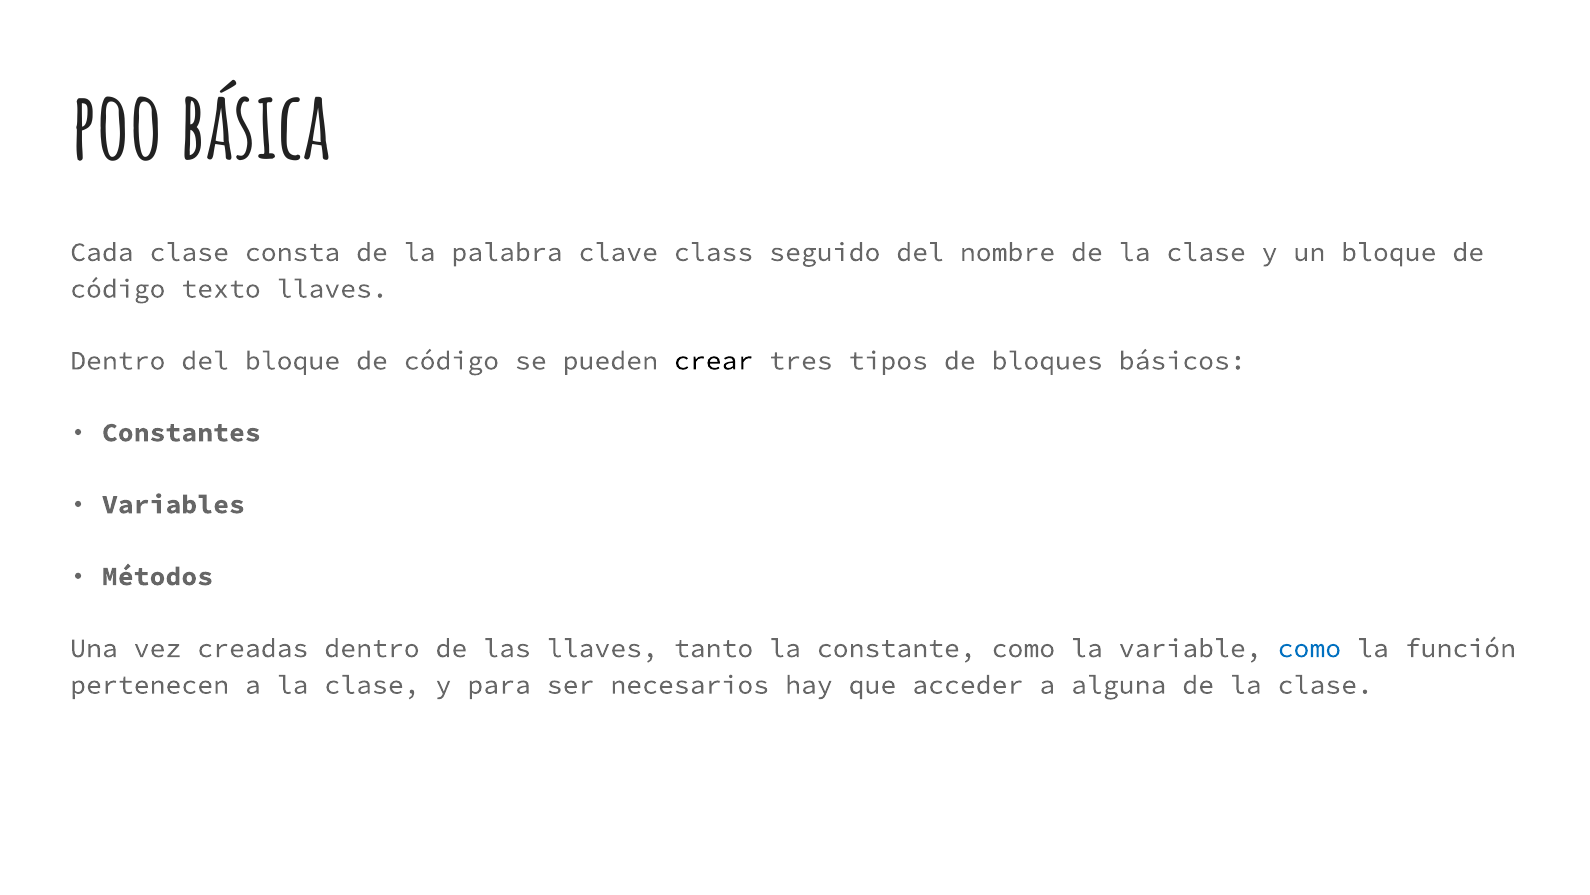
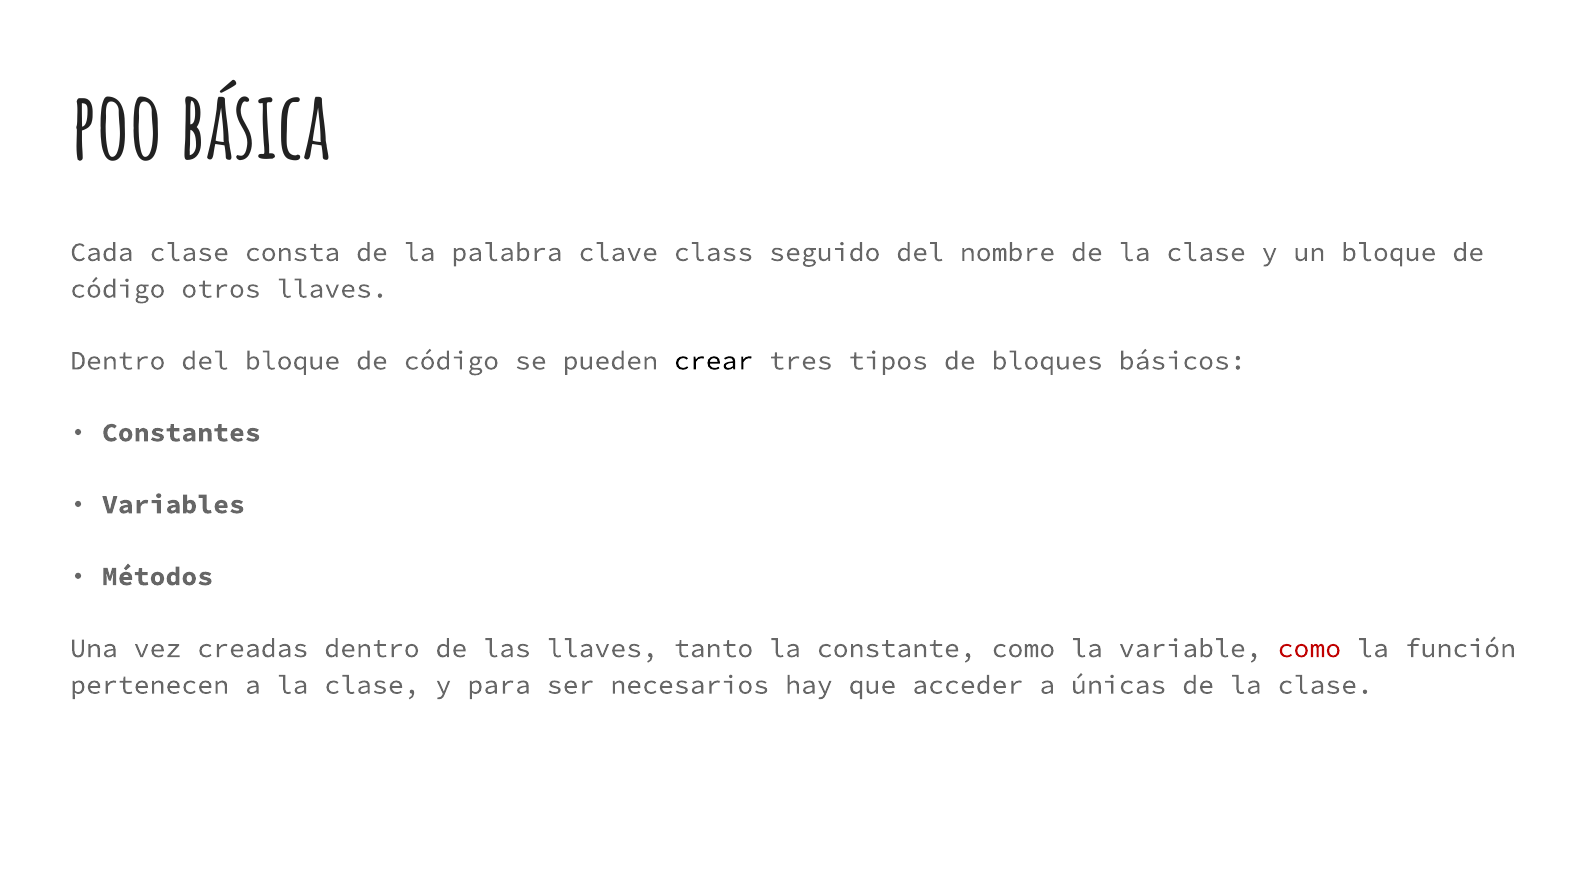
texto: texto -> otros (221, 289)
como colour: blue -> red (1309, 648)
alguna: alguna -> únicas (1119, 684)
